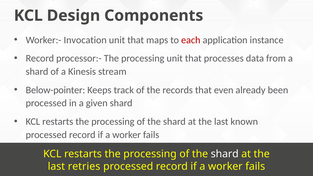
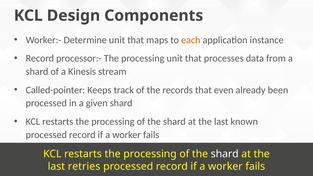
Invocation: Invocation -> Determine (85, 40)
each colour: red -> orange (191, 40)
Below-pointer: Below-pointer -> Called-pointer (55, 90)
